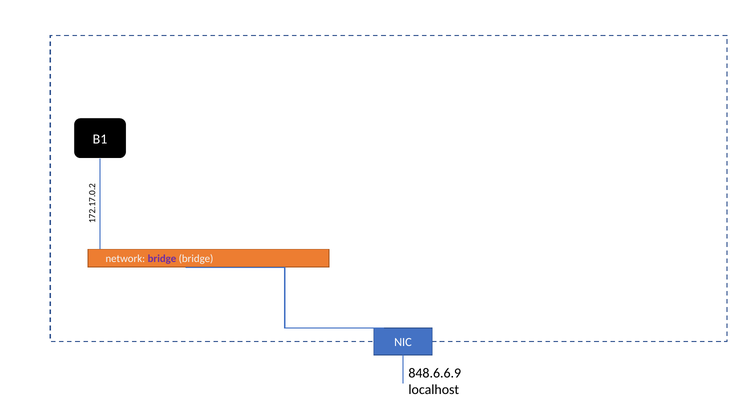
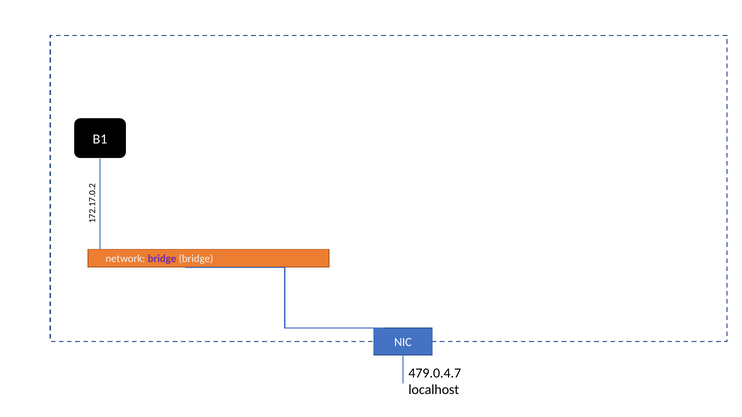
848.6.6.9: 848.6.6.9 -> 479.0.4.7 (435, 373)
